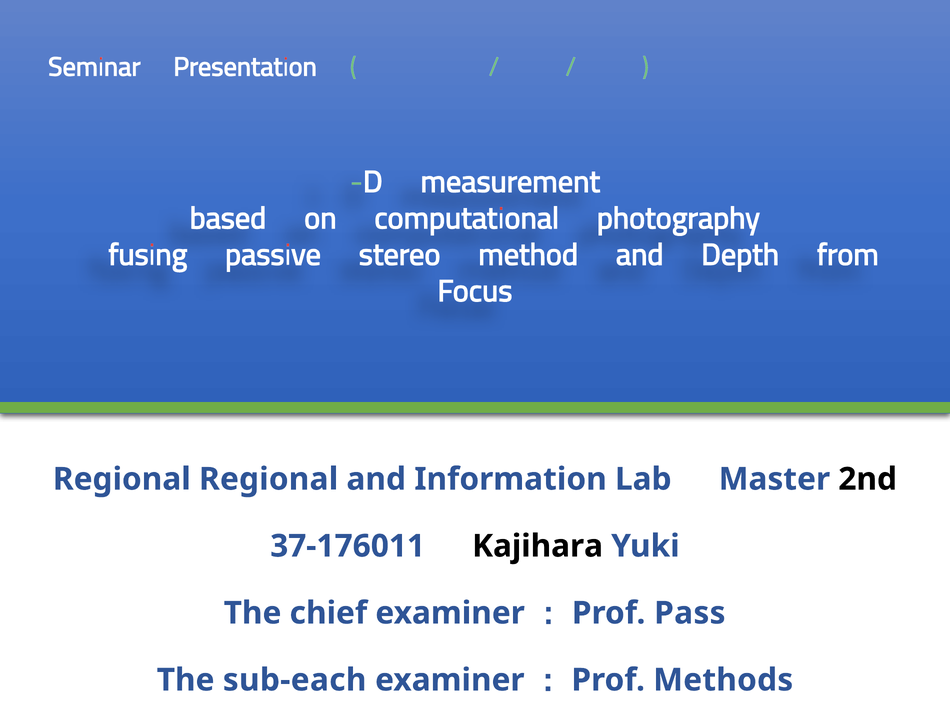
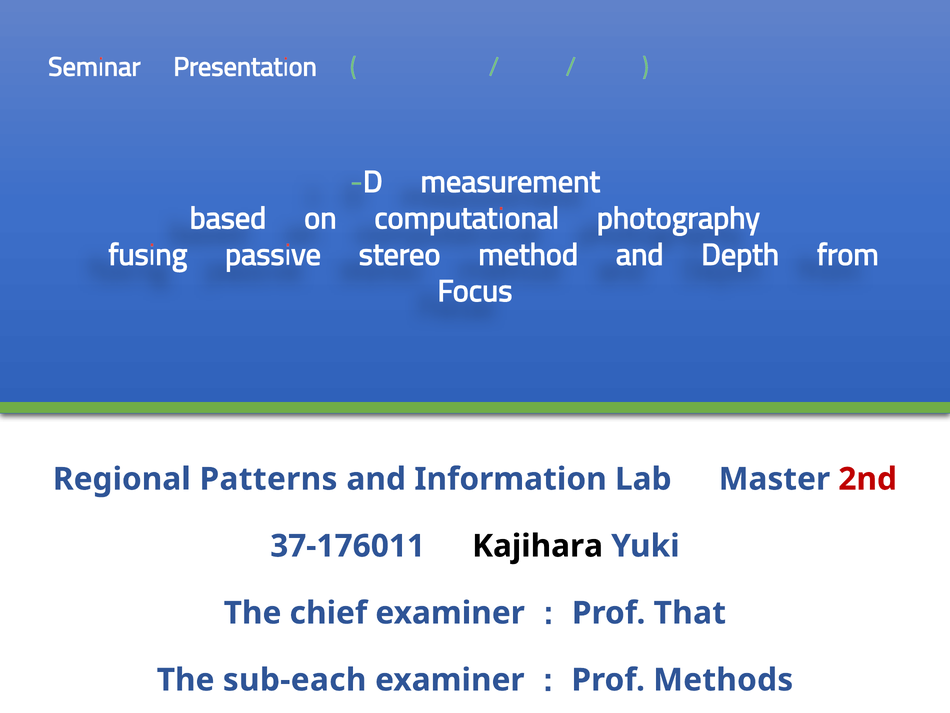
Regional Regional: Regional -> Patterns (268, 479)
2nd colour: black -> red (868, 479)
Pass: Pass -> That (690, 613)
